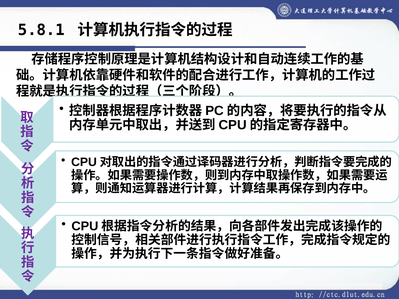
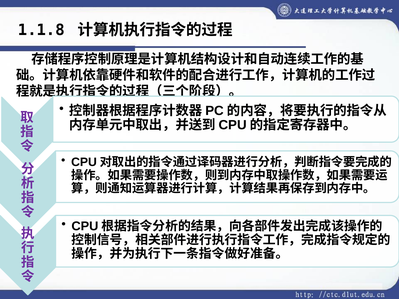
5.8.1: 5.8.1 -> 1.1.8 (41, 30)
